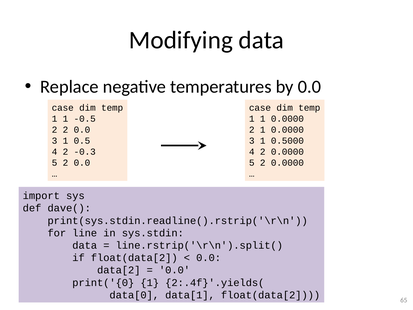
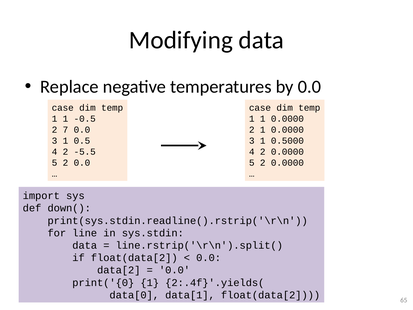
2 2: 2 -> 7 (65, 130)
-0.3: -0.3 -> -5.5 (85, 152)
dave(: dave( -> down( (69, 208)
